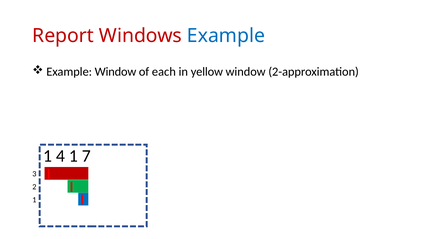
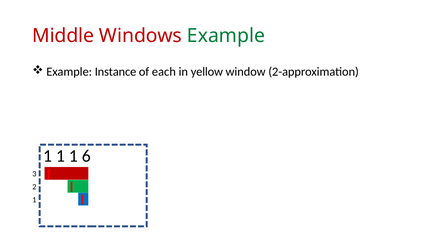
Report: Report -> Middle (63, 36)
Example colour: blue -> green (226, 36)
Example Window: Window -> Instance (116, 72)
4: 4 -> 1 (60, 155)
7: 7 -> 6 (86, 155)
